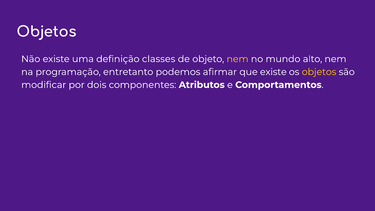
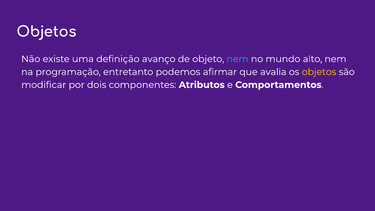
classes: classes -> avanço (159, 59)
nem colour: yellow -> light blue (238, 59)
que existe: existe -> avalia (273, 72)
